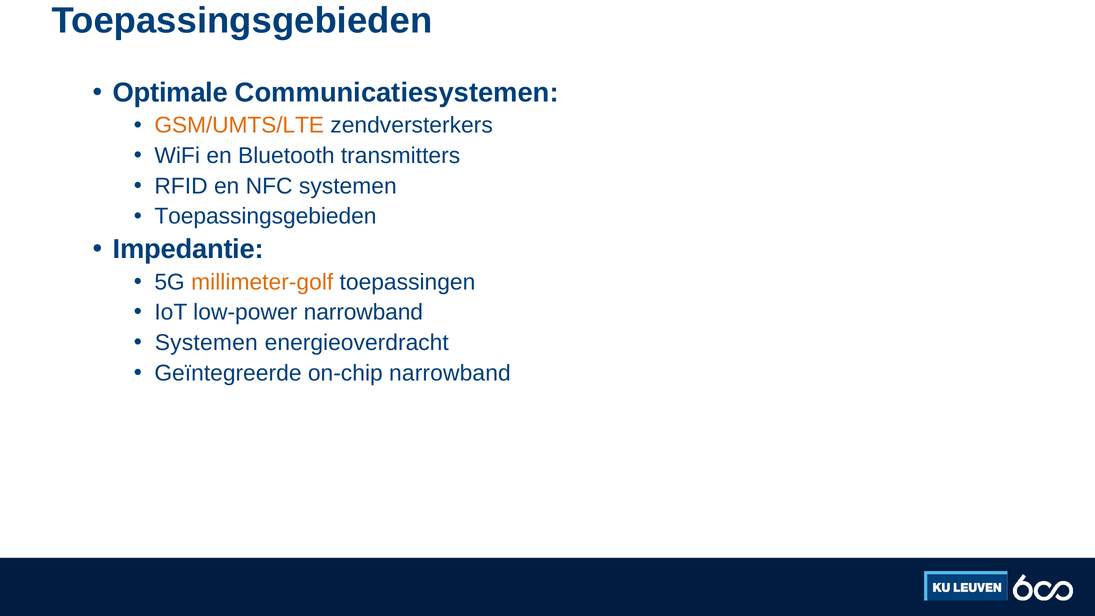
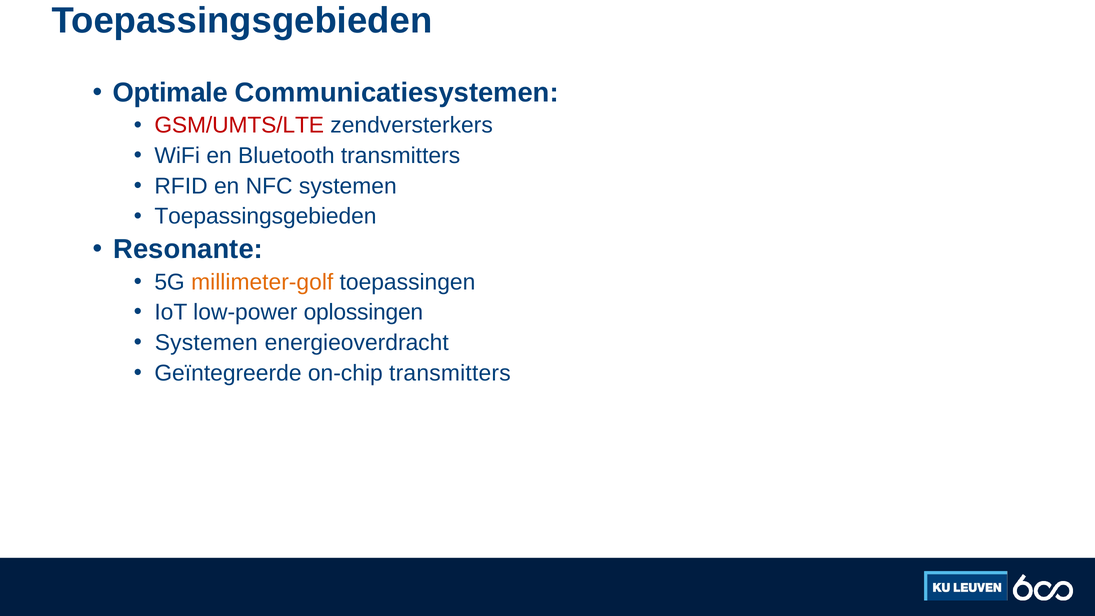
GSM/UMTS/LTE colour: orange -> red (239, 125)
Impedantie: Impedantie -> Resonante (188, 249)
low-power narrowband: narrowband -> oplossingen (363, 312)
on-chip narrowband: narrowband -> transmitters (450, 373)
